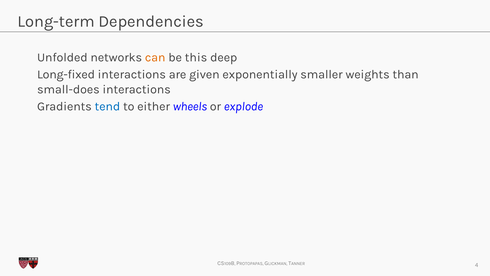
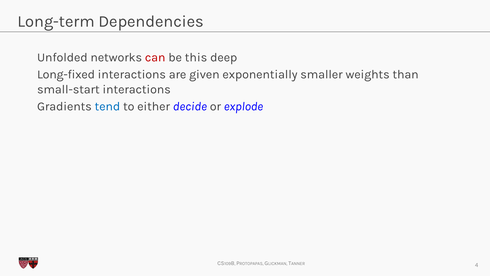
can colour: orange -> red (155, 57)
small-does: small-does -> small-start (68, 89)
wheels: wheels -> decide (190, 106)
